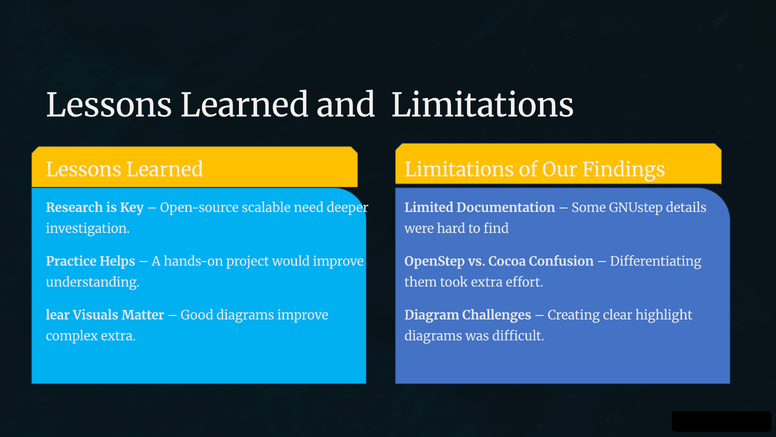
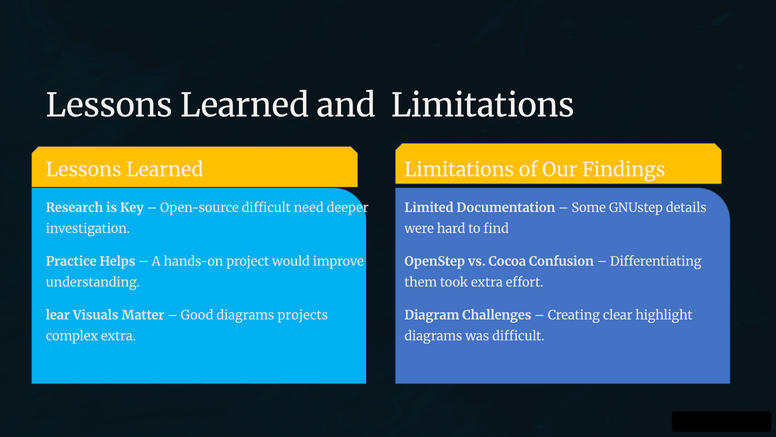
Open-source scalable: scalable -> difficult (266, 207)
diagrams improve: improve -> projects (303, 315)
